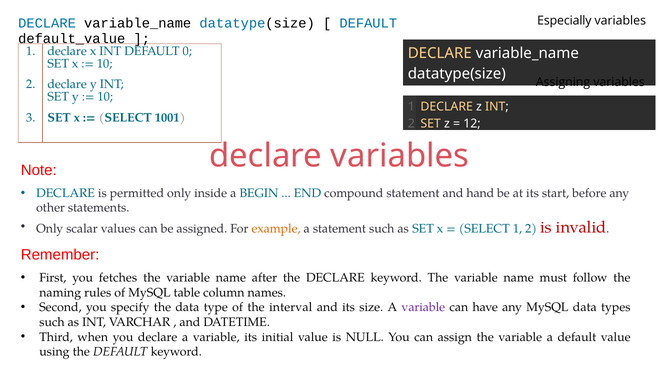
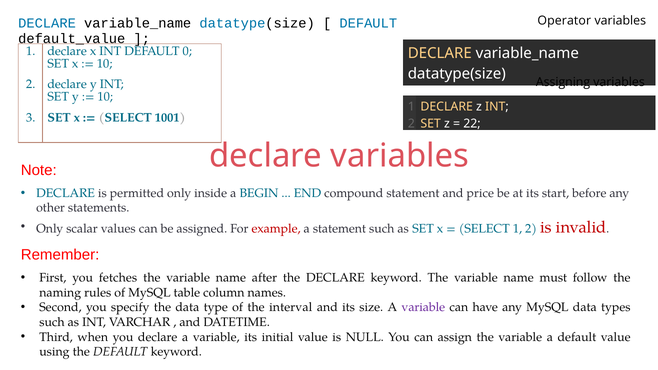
Especially: Especially -> Operator (564, 21)
12: 12 -> 22 (472, 124)
hand: hand -> price (480, 193)
example colour: orange -> red (276, 229)
